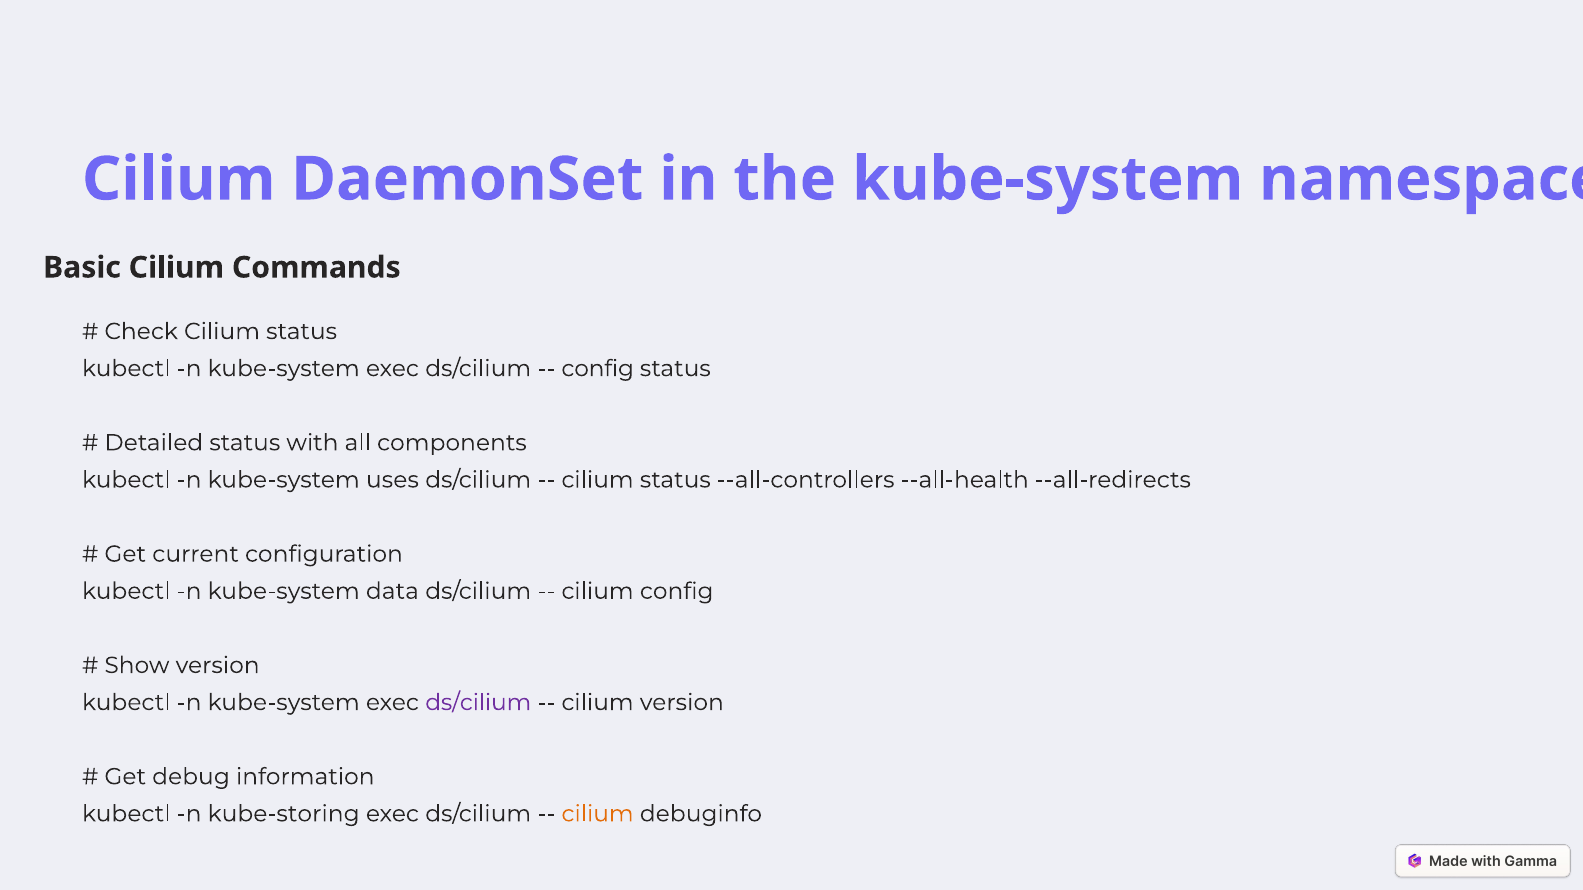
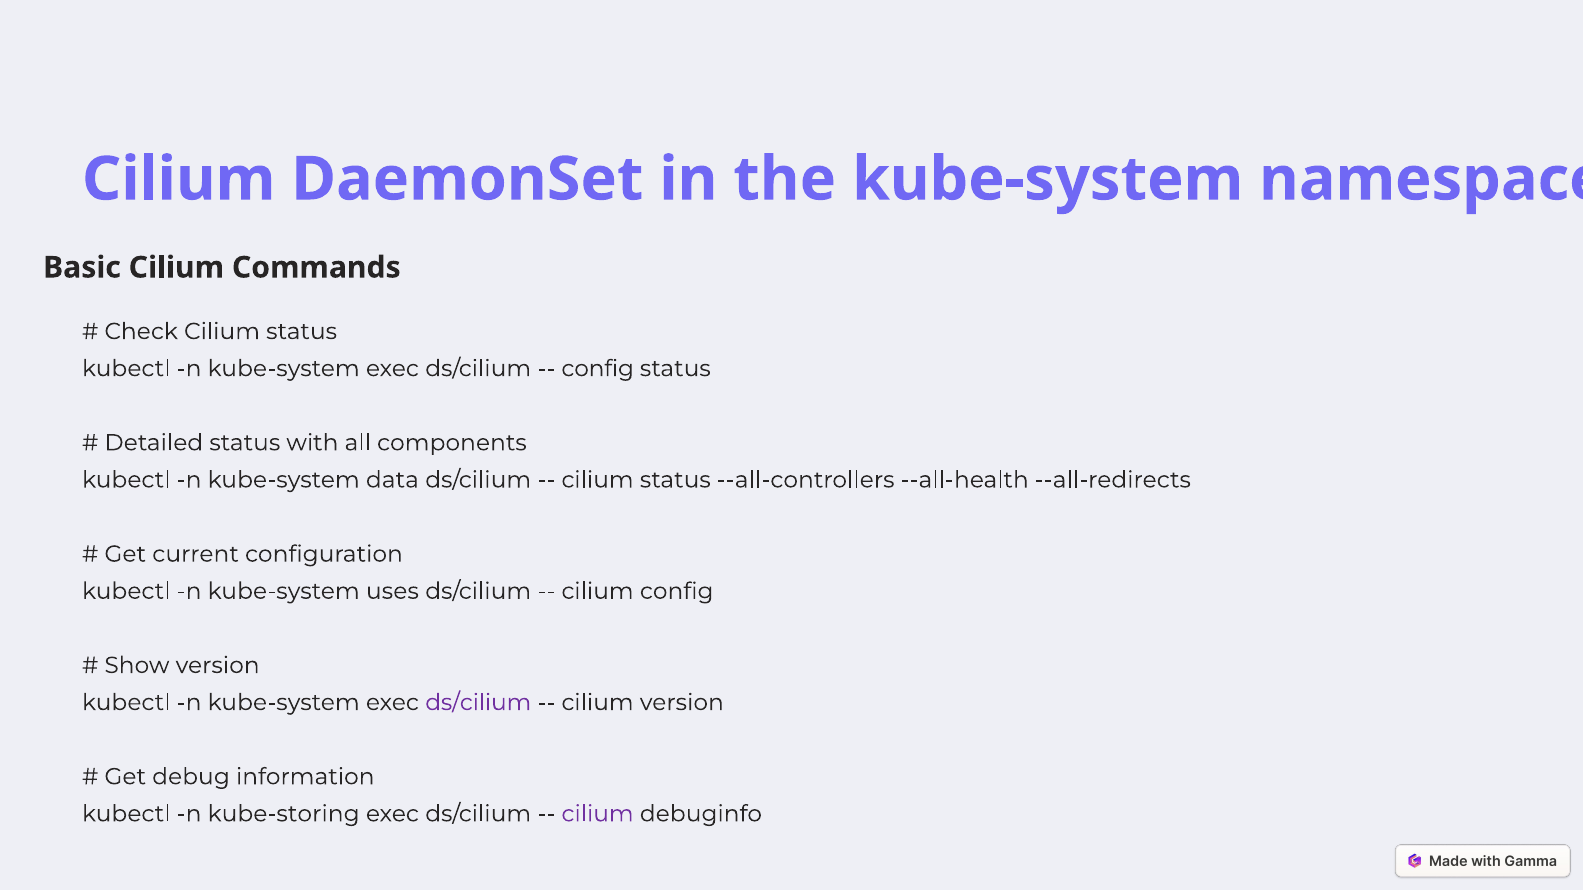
uses: uses -> data (392, 480)
data: data -> uses (392, 591)
cilium colour: orange -> purple (598, 814)
